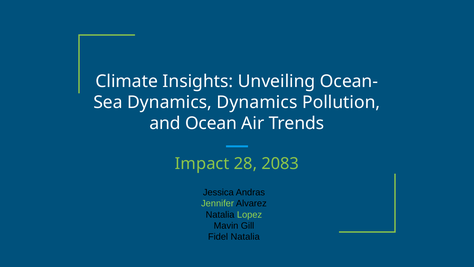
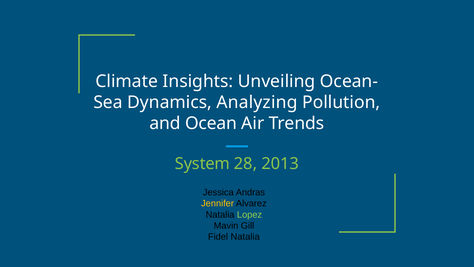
Dynamics Dynamics: Dynamics -> Analyzing (257, 102)
Impact: Impact -> System (202, 163)
2083: 2083 -> 2013 (280, 163)
Jennifer colour: light green -> yellow (218, 203)
